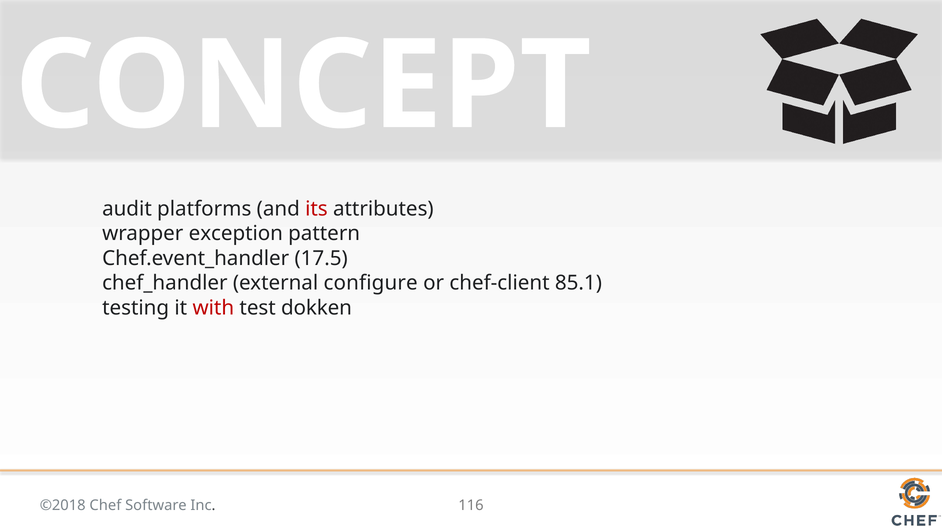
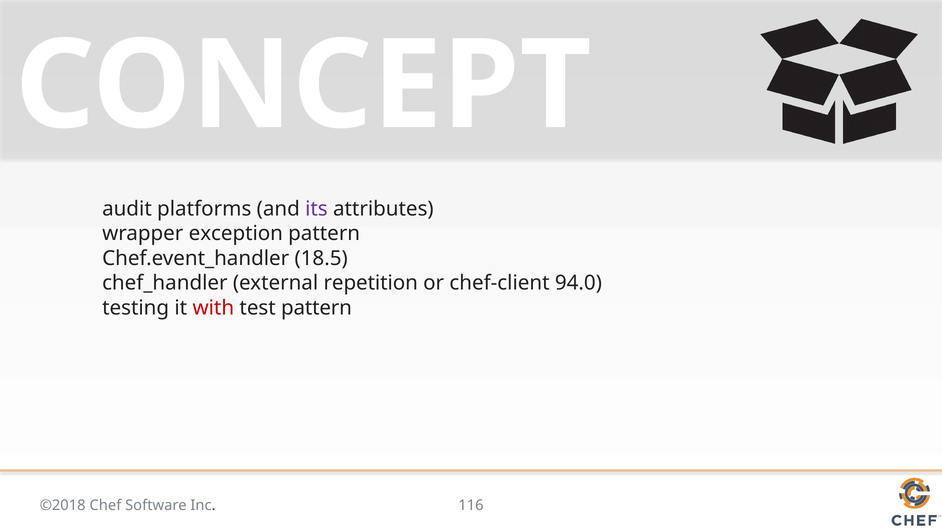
its colour: red -> purple (316, 209)
17.5: 17.5 -> 18.5 (321, 258)
configure: configure -> repetition (371, 283)
85.1: 85.1 -> 94.0 (578, 283)
test dokken: dokken -> pattern (316, 308)
